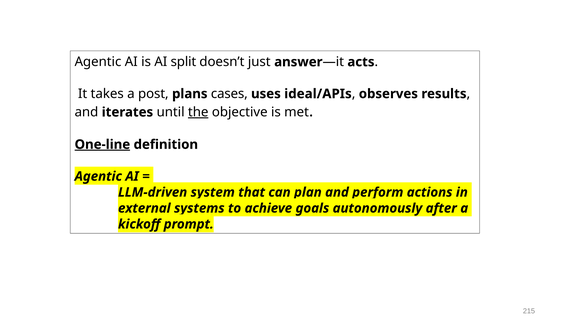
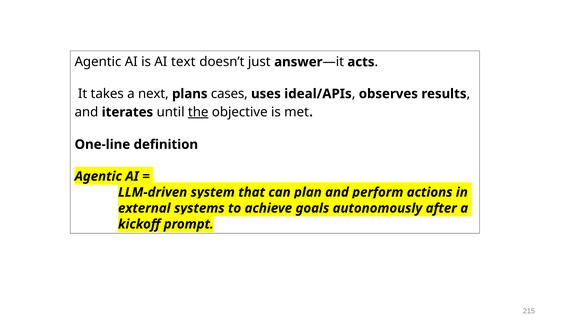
split: split -> text (183, 62)
post: post -> next (153, 94)
One-line underline: present -> none (102, 144)
